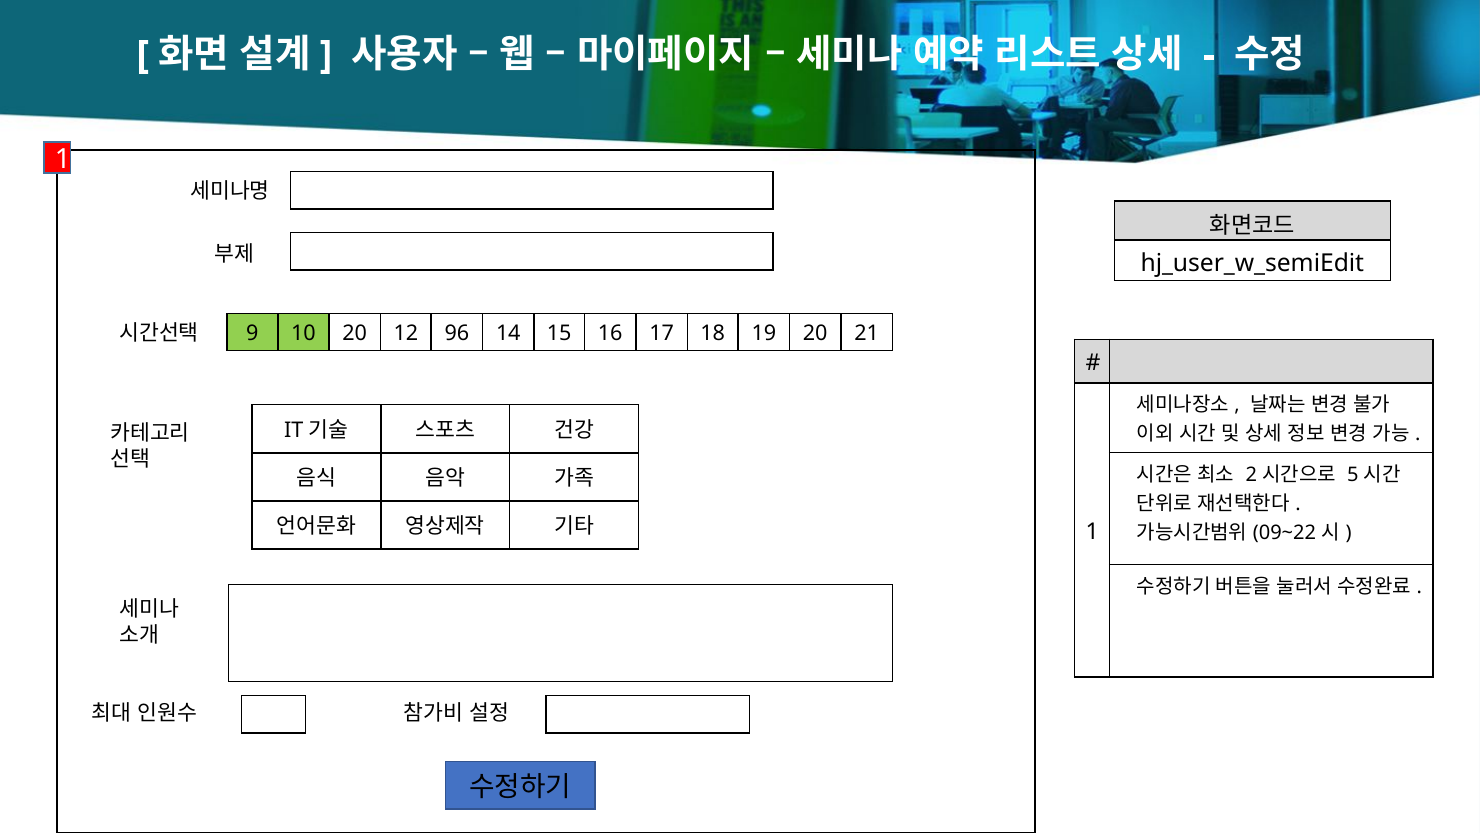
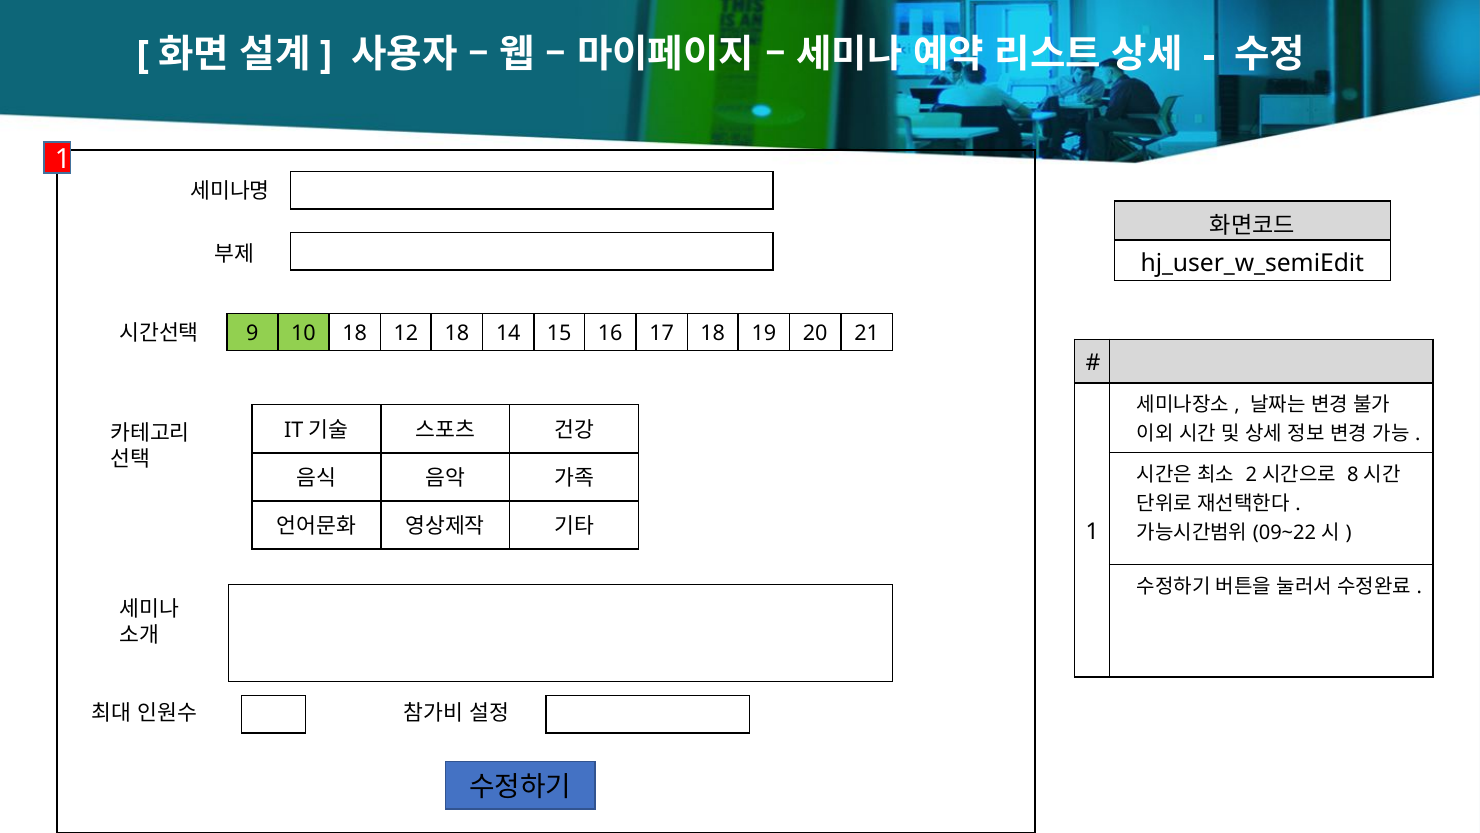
10 20: 20 -> 18 (355, 333)
12 96: 96 -> 18 (457, 333)
5: 5 -> 8 (1353, 474)
